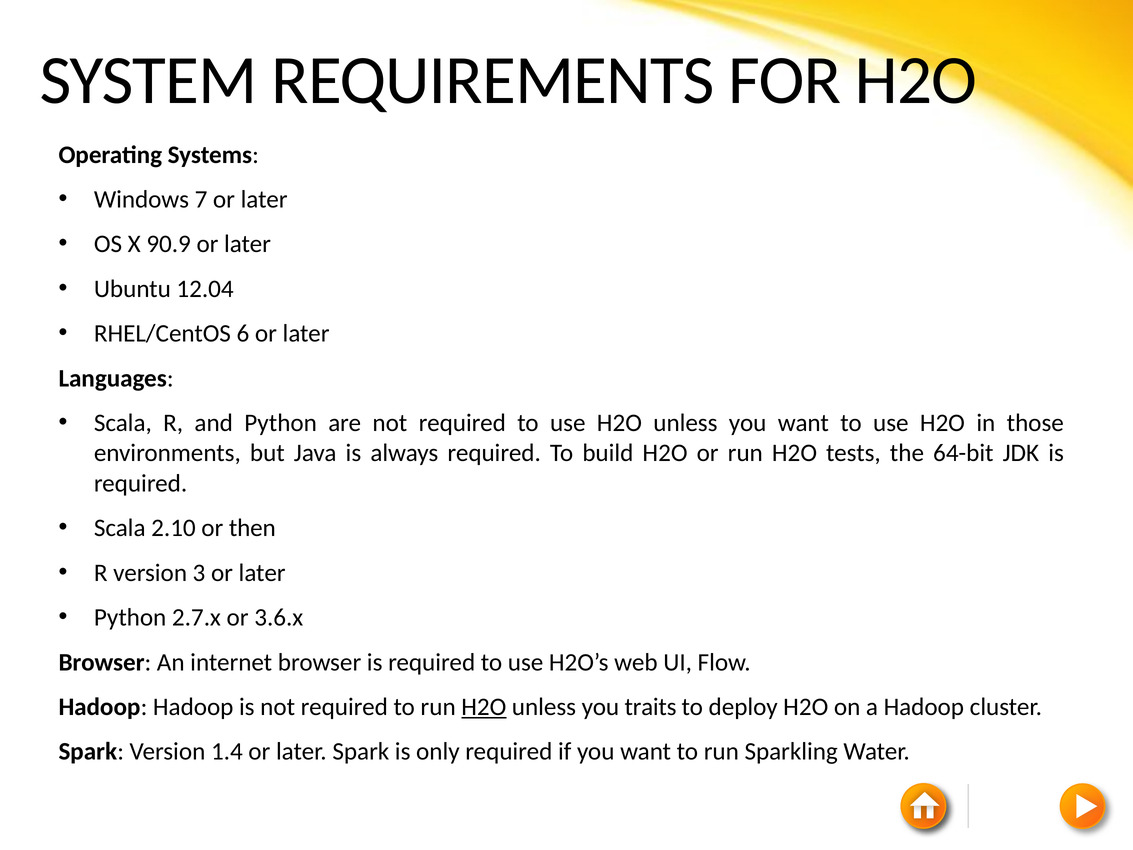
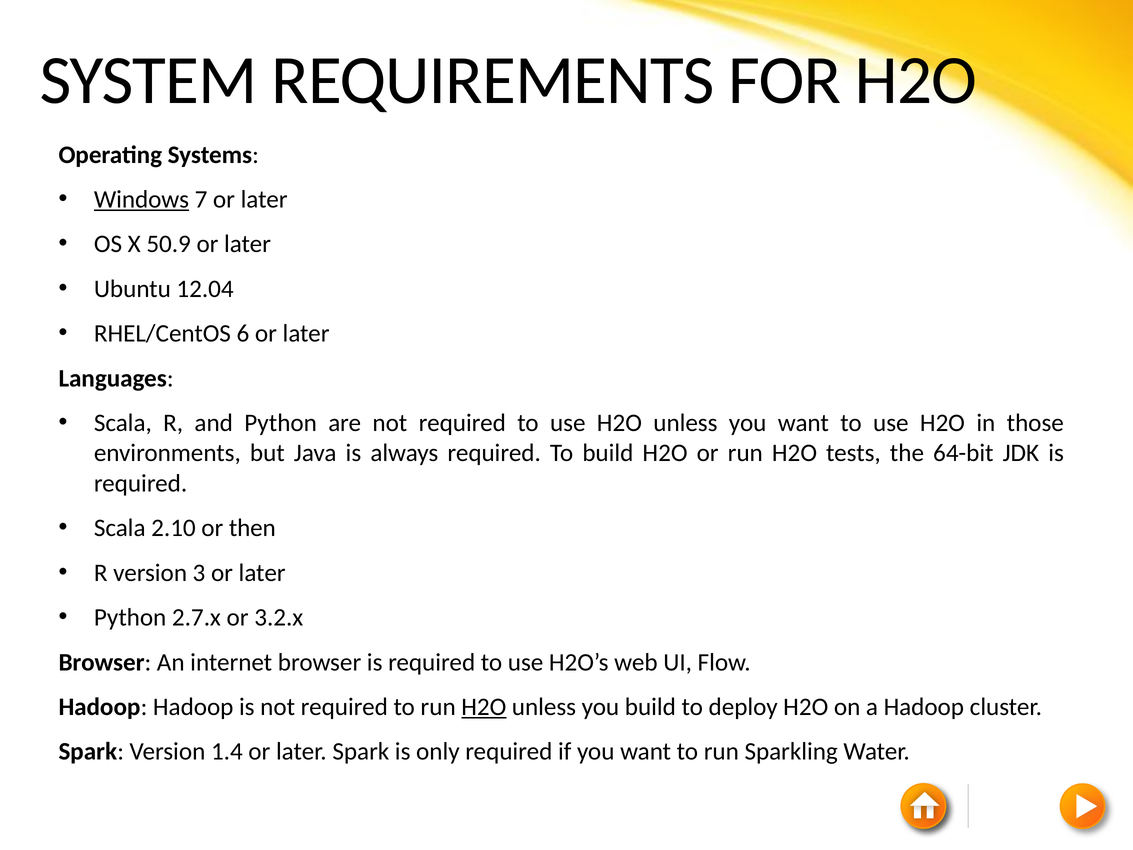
Windows underline: none -> present (142, 199)
90.9: 90.9 -> 50.9 (169, 244)
3.6.x: 3.6.x -> 3.2.x (279, 617)
you traits: traits -> build (650, 707)
